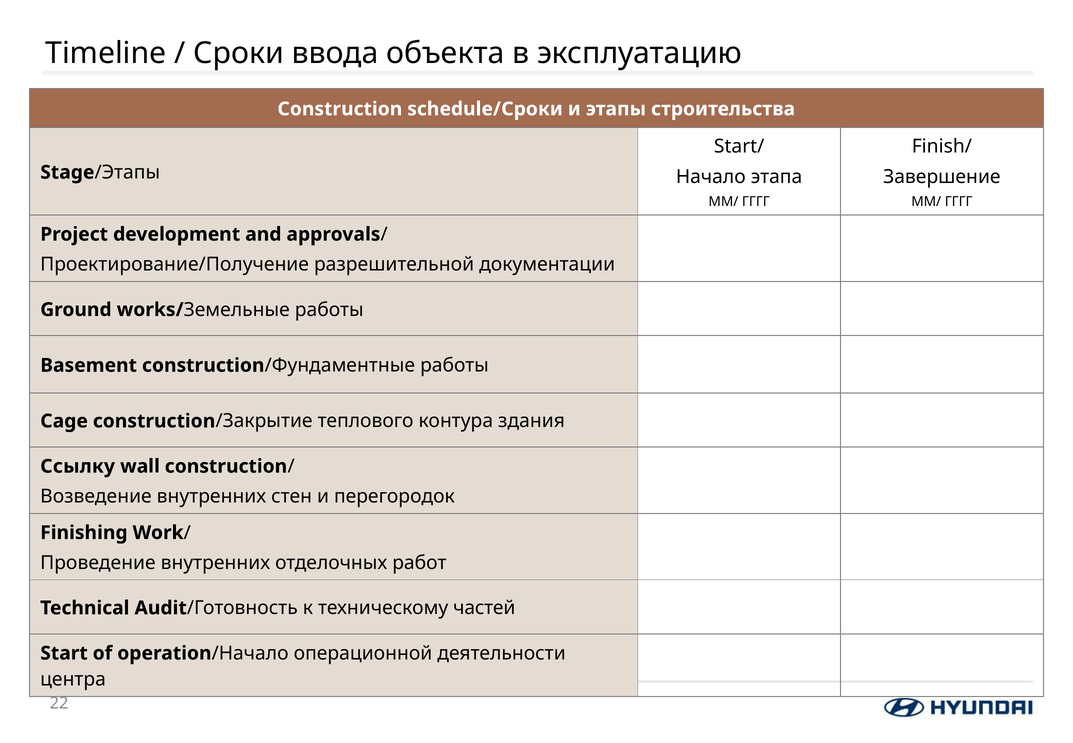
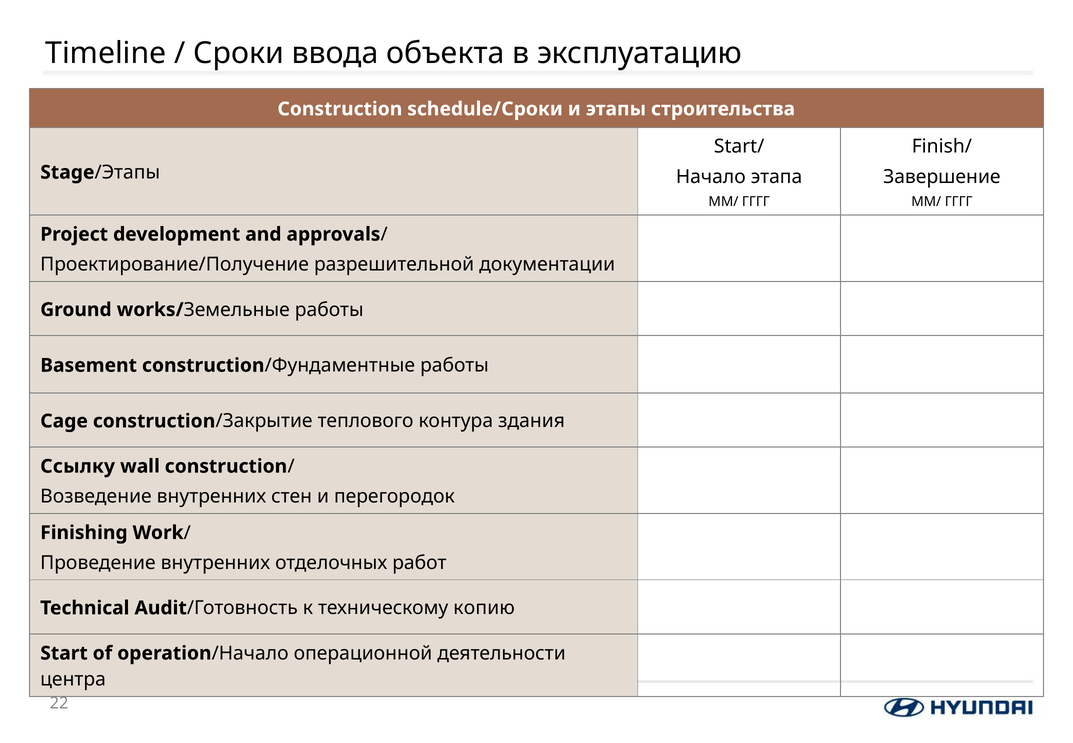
частей: частей -> копию (484, 608)
